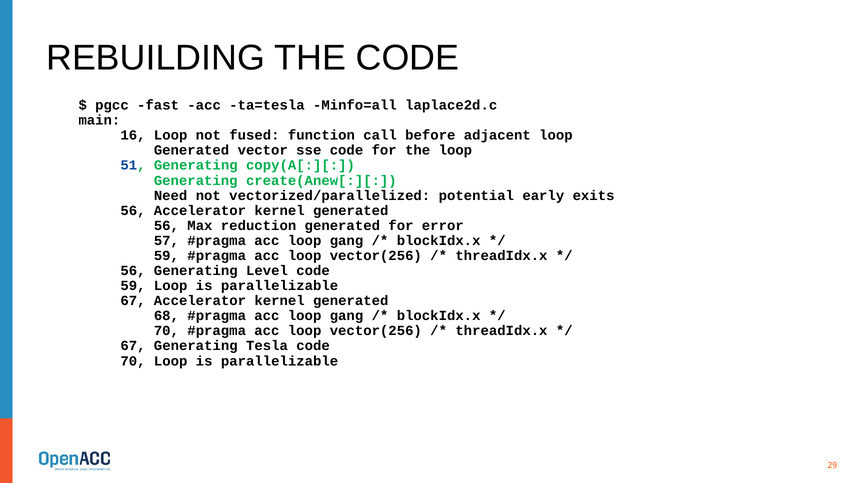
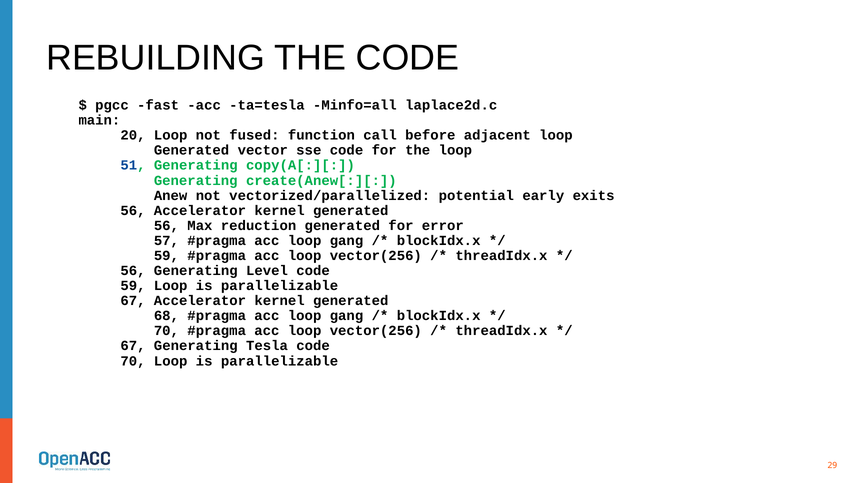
16: 16 -> 20 (133, 135)
Need: Need -> Anew (171, 196)
